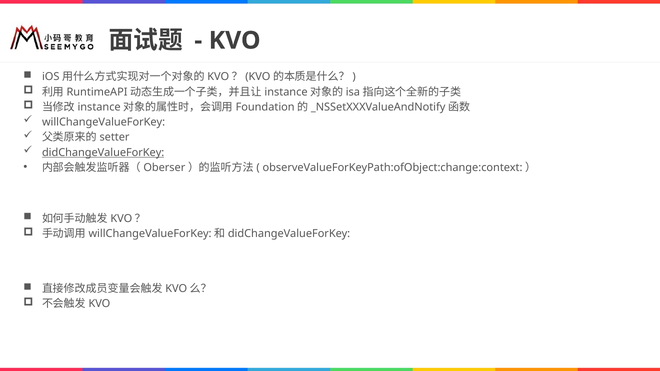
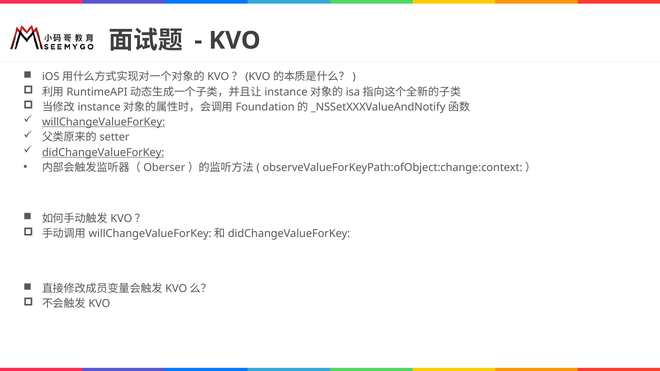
willChangeValueForKey underline: none -> present (104, 122)
